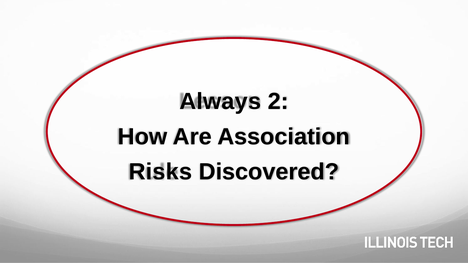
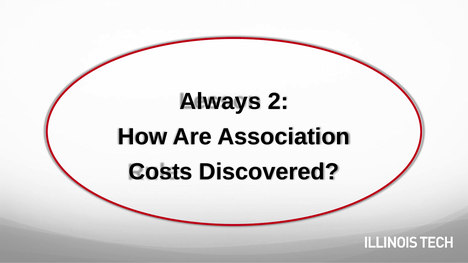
Risks: Risks -> Costs (161, 172)
